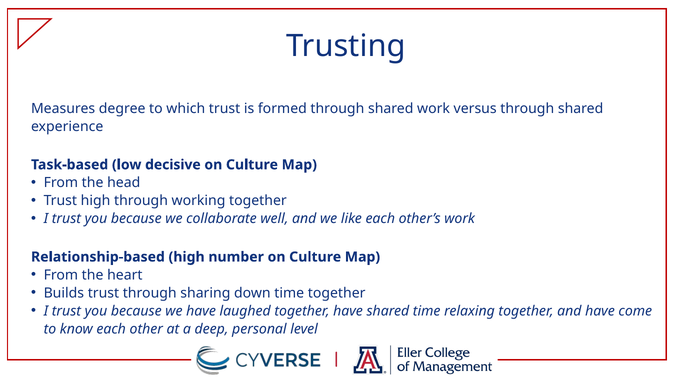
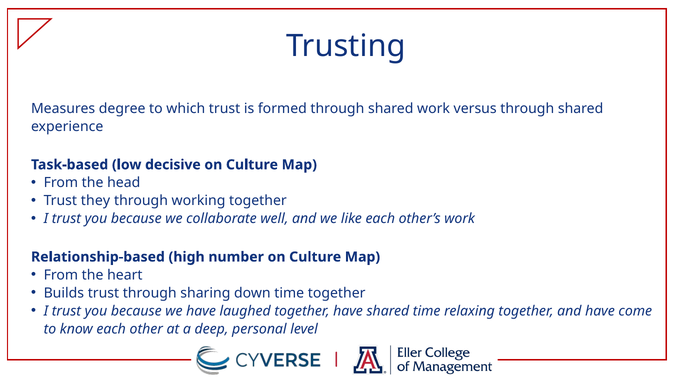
Trust high: high -> they (95, 201)
